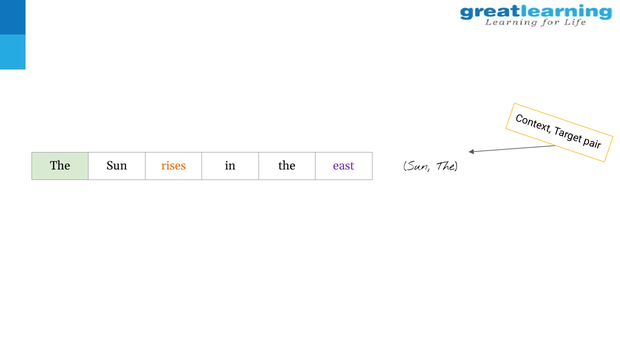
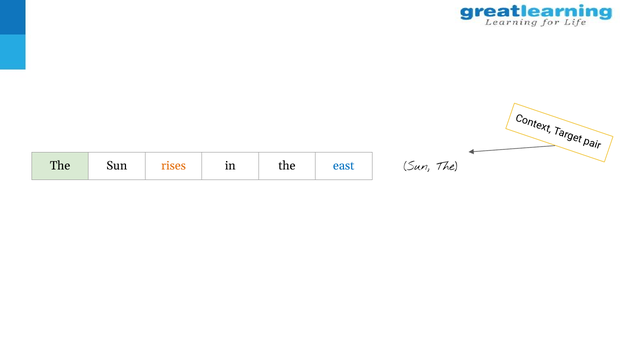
east colour: purple -> blue (344, 165)
